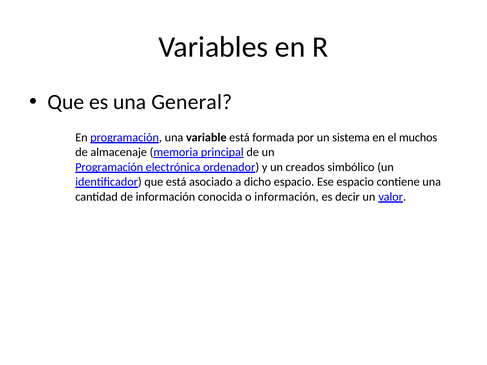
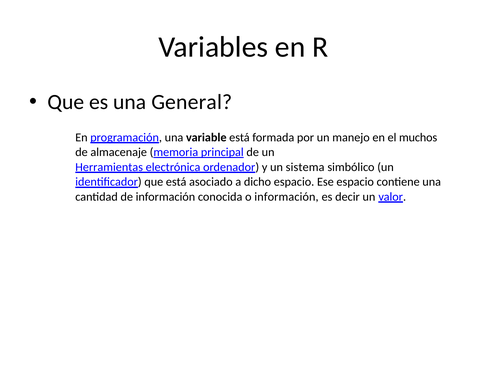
sistema: sistema -> manejo (351, 137)
Programación: Programación -> Herramientas (109, 167)
creados: creados -> sistema (305, 167)
